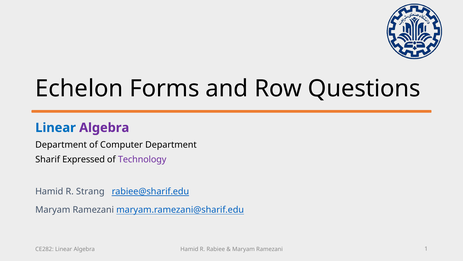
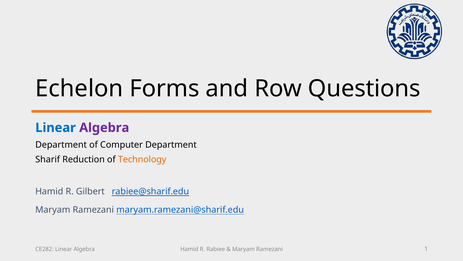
Expressed: Expressed -> Reduction (84, 159)
Technology colour: purple -> orange (142, 159)
Strang: Strang -> Gilbert (90, 191)
